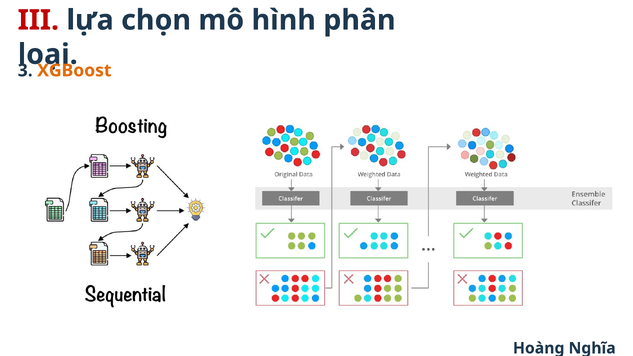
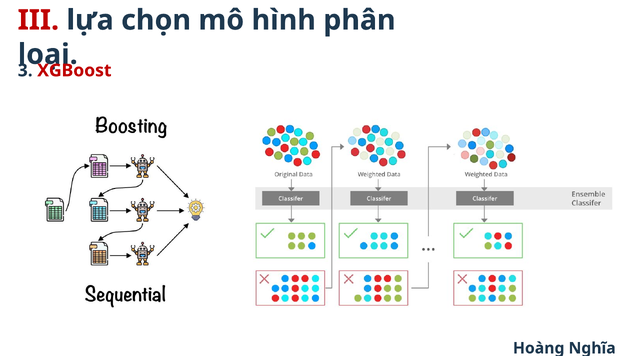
XGBoost colour: orange -> red (74, 71)
